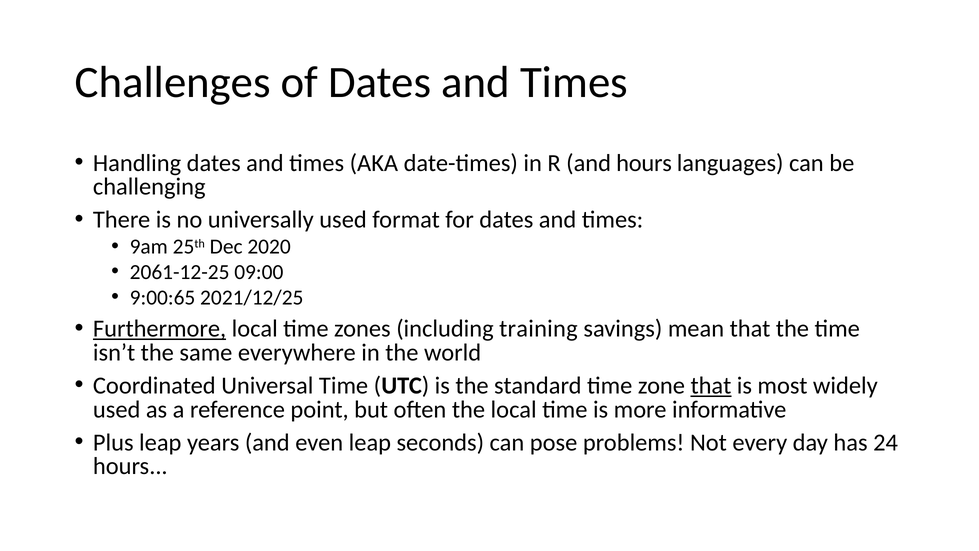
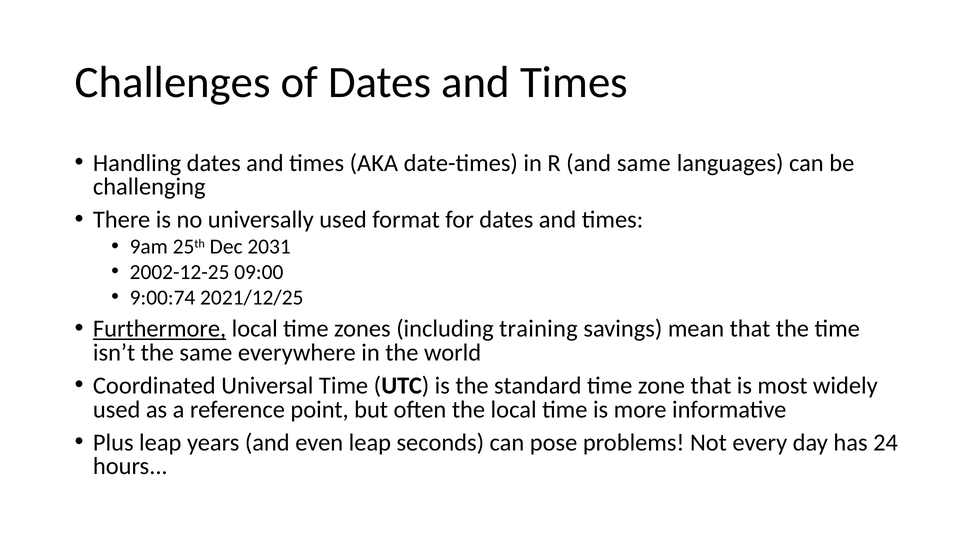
and hours: hours -> same (644, 163)
2020: 2020 -> 2031 (269, 247)
2061-12-25: 2061-12-25 -> 2002-12-25 (180, 272)
9:00:65: 9:00:65 -> 9:00:74 (163, 297)
that underline: present -> none (711, 385)
